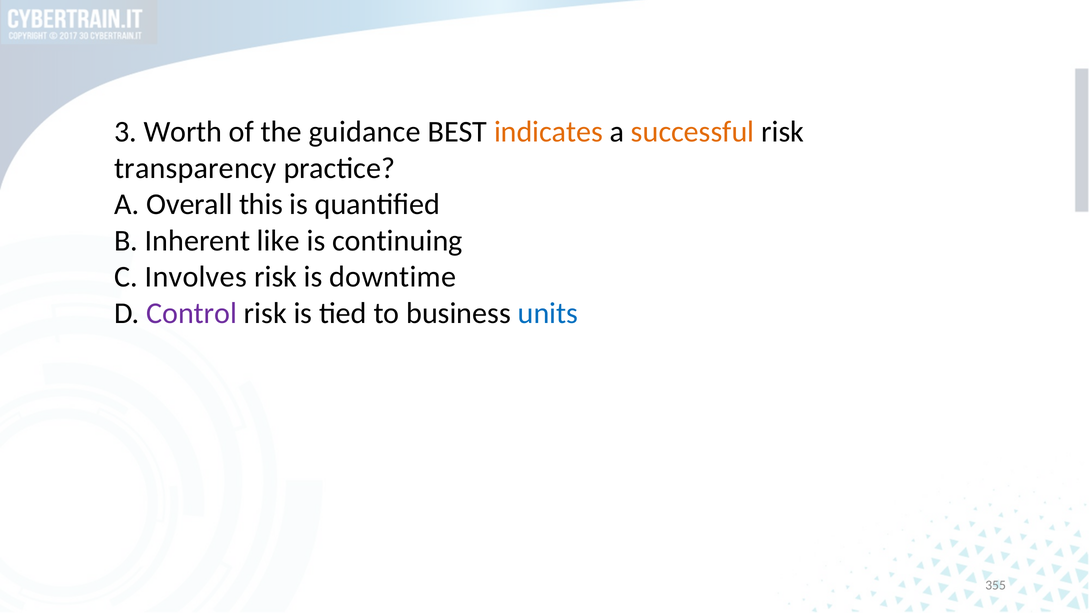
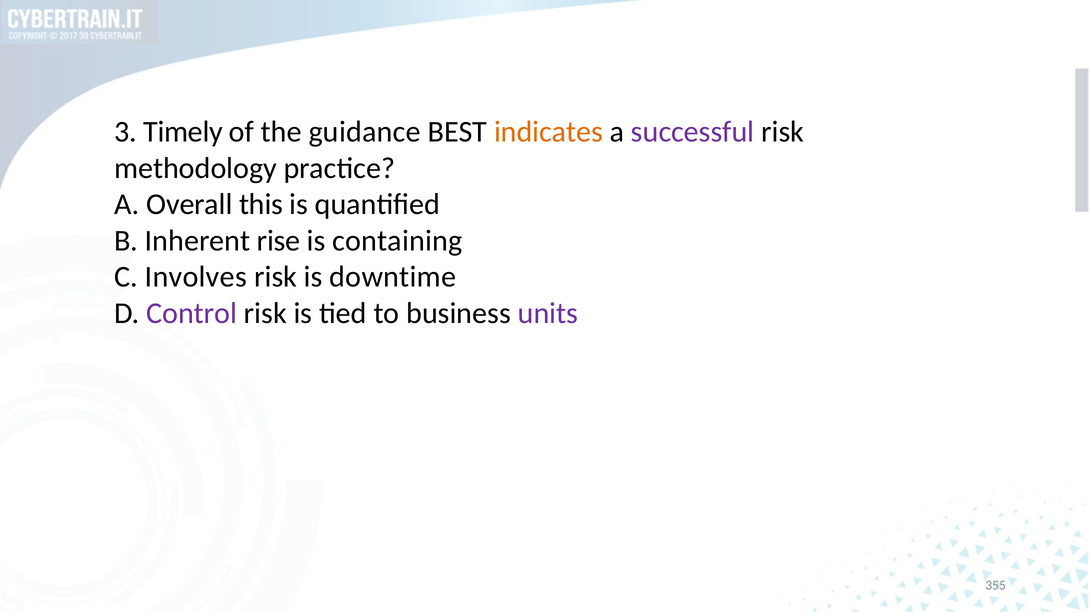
Worth: Worth -> Timely (183, 132)
successful colour: orange -> purple (693, 132)
transparency: transparency -> methodology (195, 168)
like: like -> rise (278, 241)
continuing: continuing -> containing (397, 241)
units colour: blue -> purple (548, 313)
